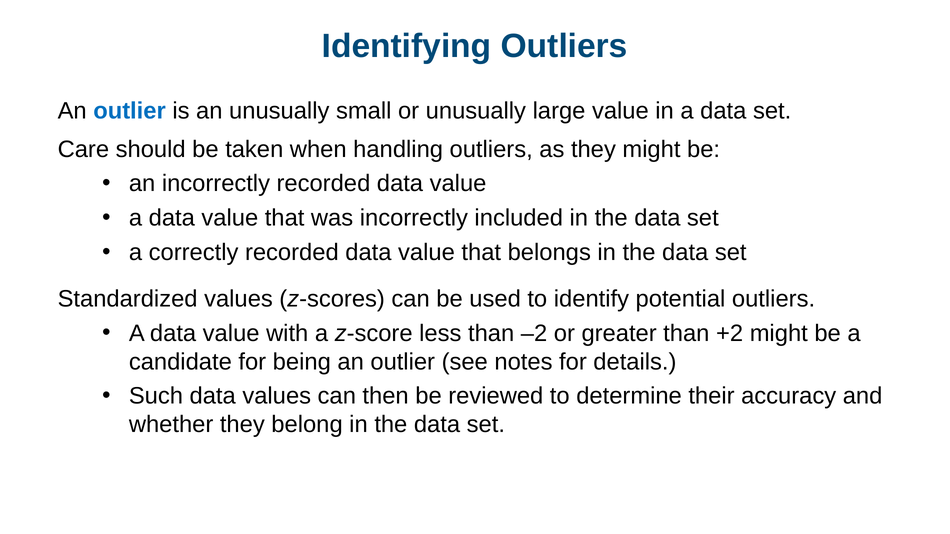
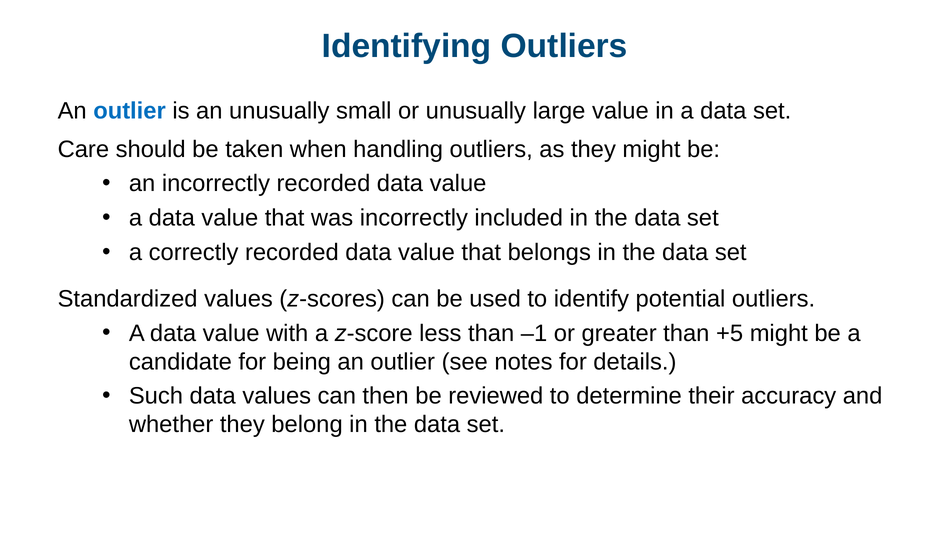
–2: –2 -> –1 (534, 333)
+2: +2 -> +5 (730, 333)
